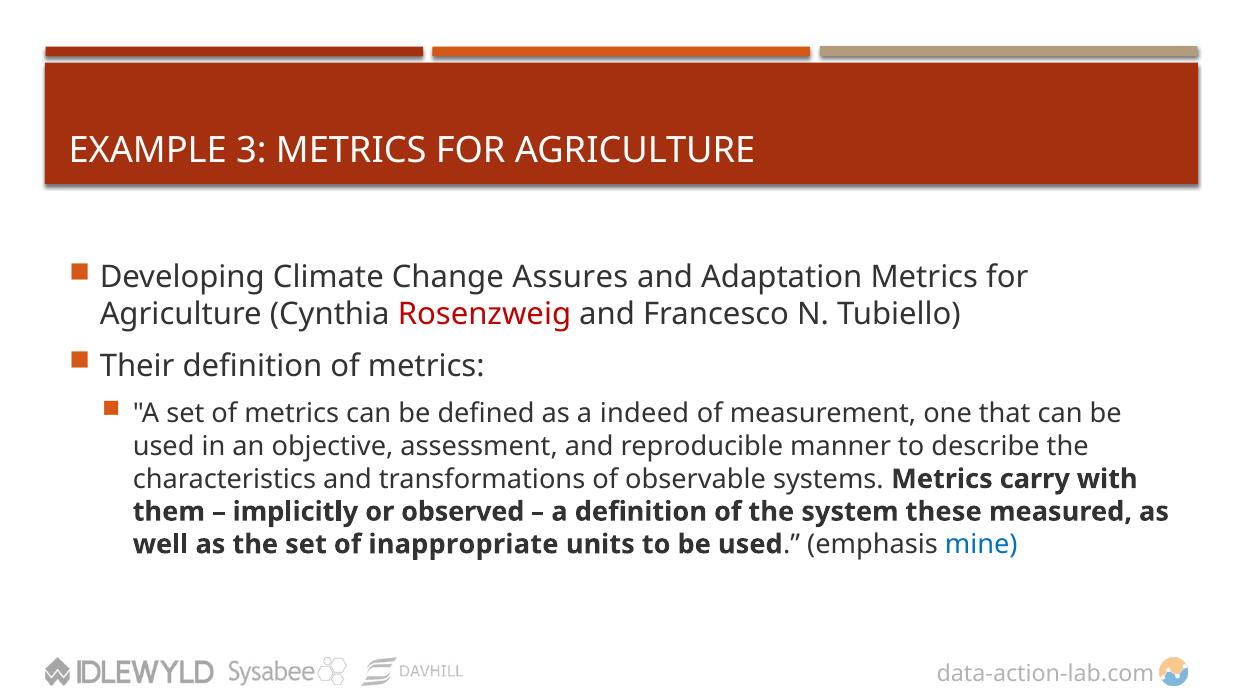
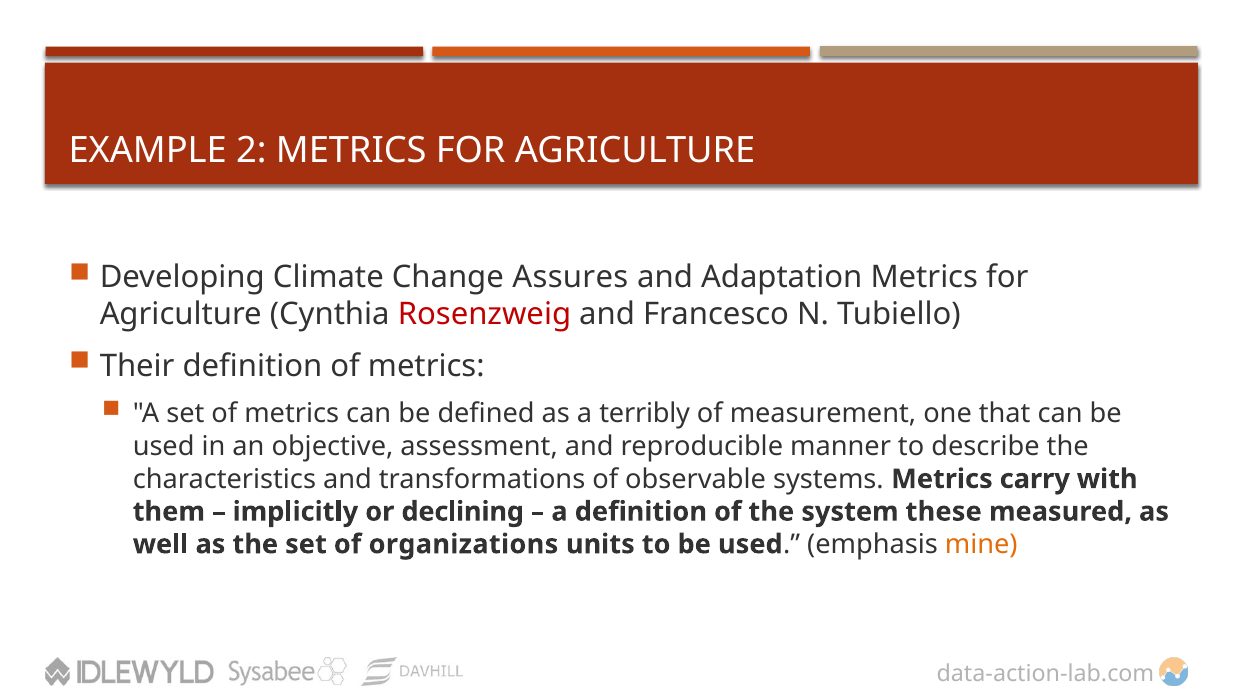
3: 3 -> 2 (251, 151)
indeed: indeed -> terribly (645, 414)
observed: observed -> declining (463, 512)
inappropriate: inappropriate -> organizations (463, 544)
mine colour: blue -> orange (981, 544)
